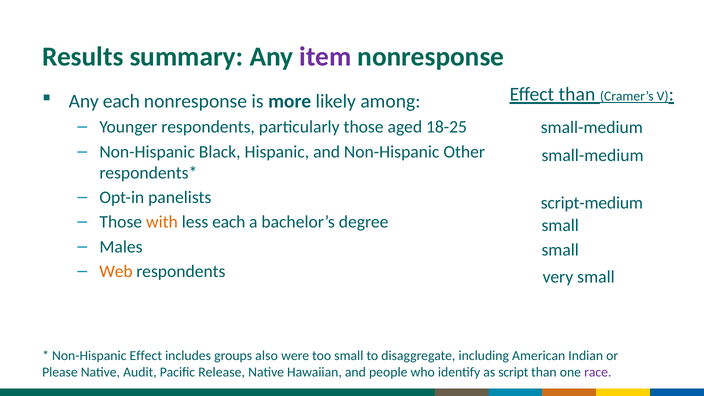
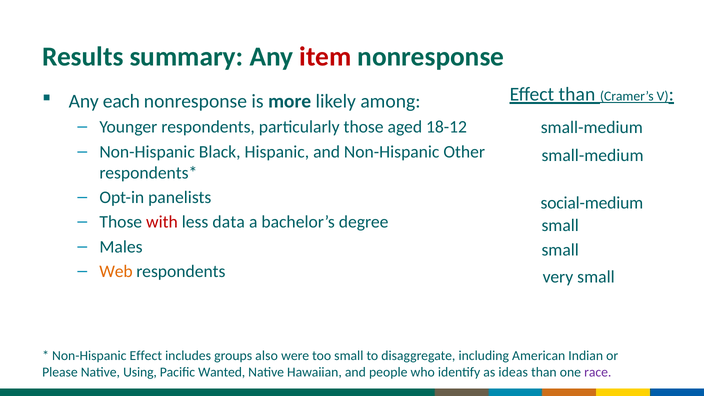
item colour: purple -> red (325, 57)
18-25: 18-25 -> 18-12 (447, 127)
script-medium: script-medium -> social-medium (592, 203)
with colour: orange -> red (162, 222)
less each: each -> data (229, 222)
Audit: Audit -> Using (140, 372)
Release: Release -> Wanted (222, 372)
script: script -> ideas (513, 372)
